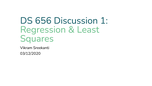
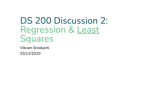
656: 656 -> 200 (43, 21)
1: 1 -> 2 (104, 21)
Least underline: none -> present (88, 29)
